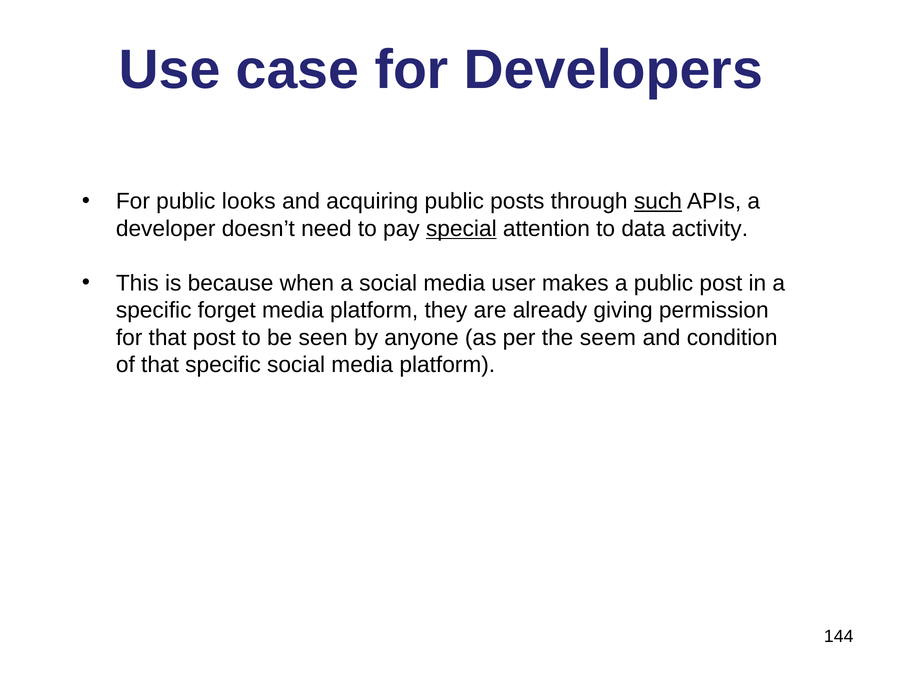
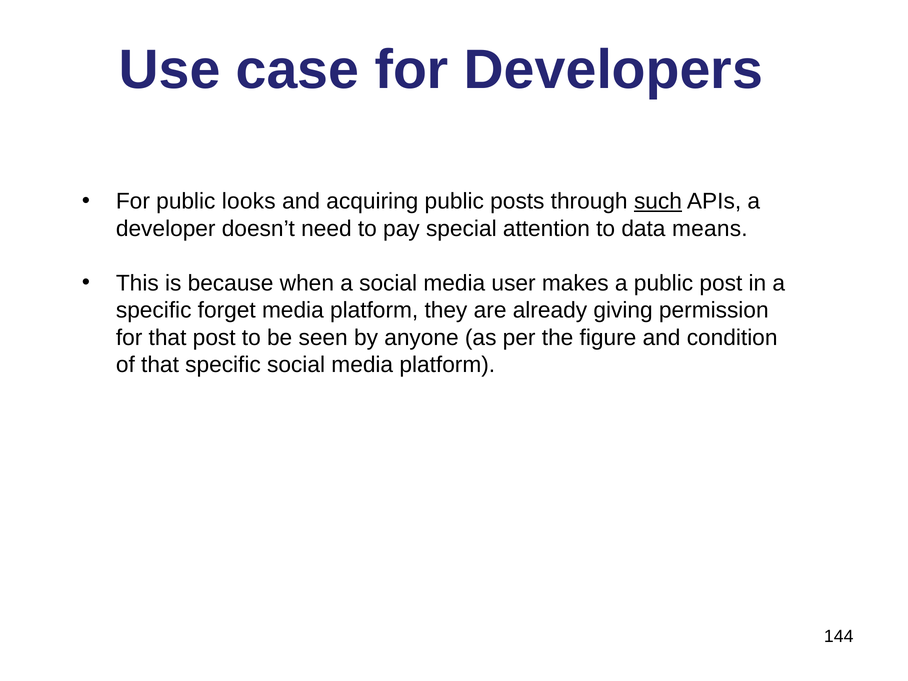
special underline: present -> none (461, 229)
activity: activity -> means (710, 229)
seem: seem -> figure (608, 338)
